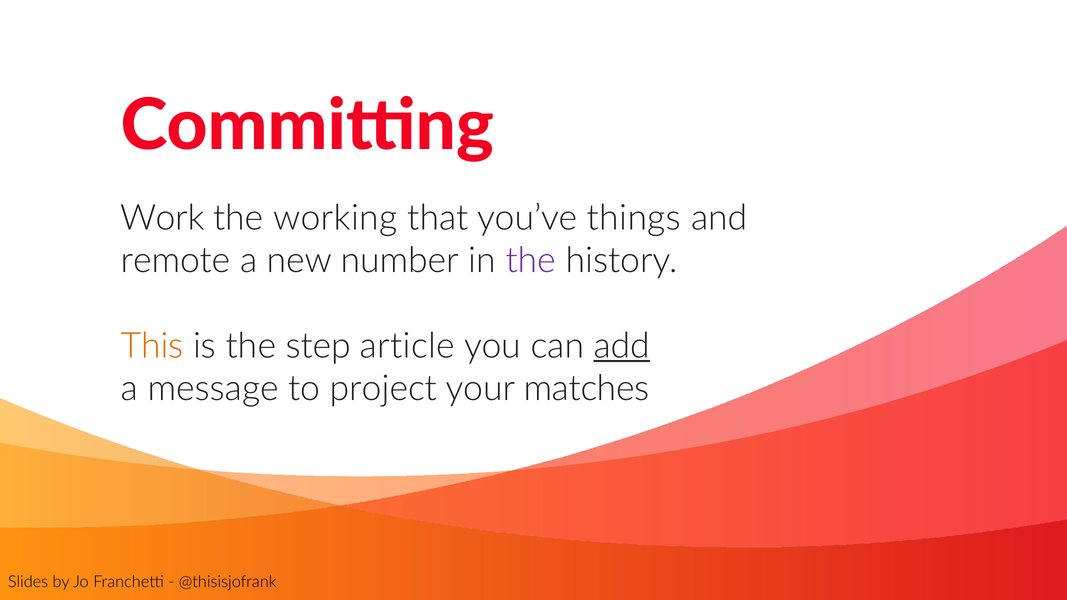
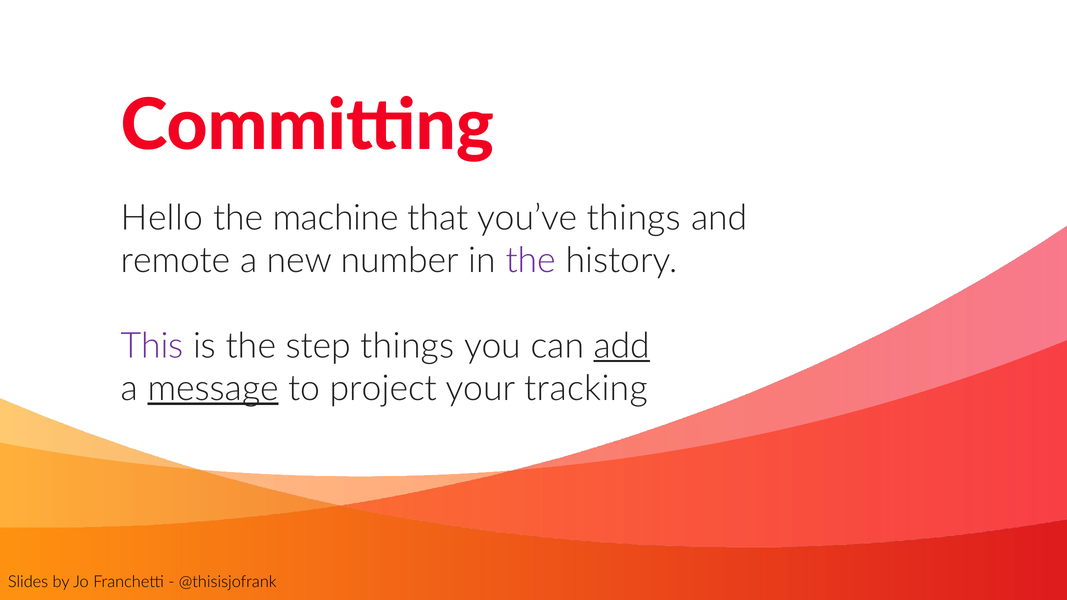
Work: Work -> Hello (162, 218)
working: working -> machine (336, 218)
This colour: orange -> purple (152, 346)
step article: article -> things (407, 346)
message underline: none -> present (213, 389)
matches: matches -> tracking (586, 389)
